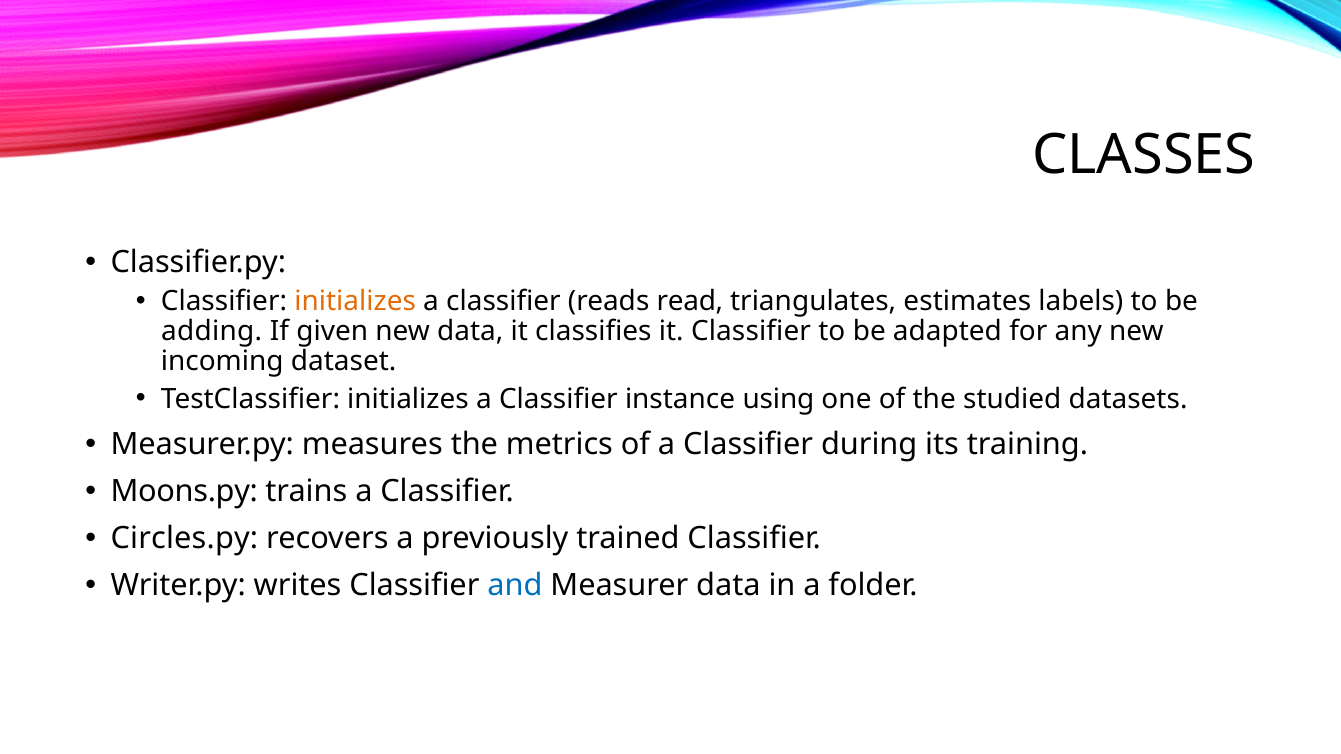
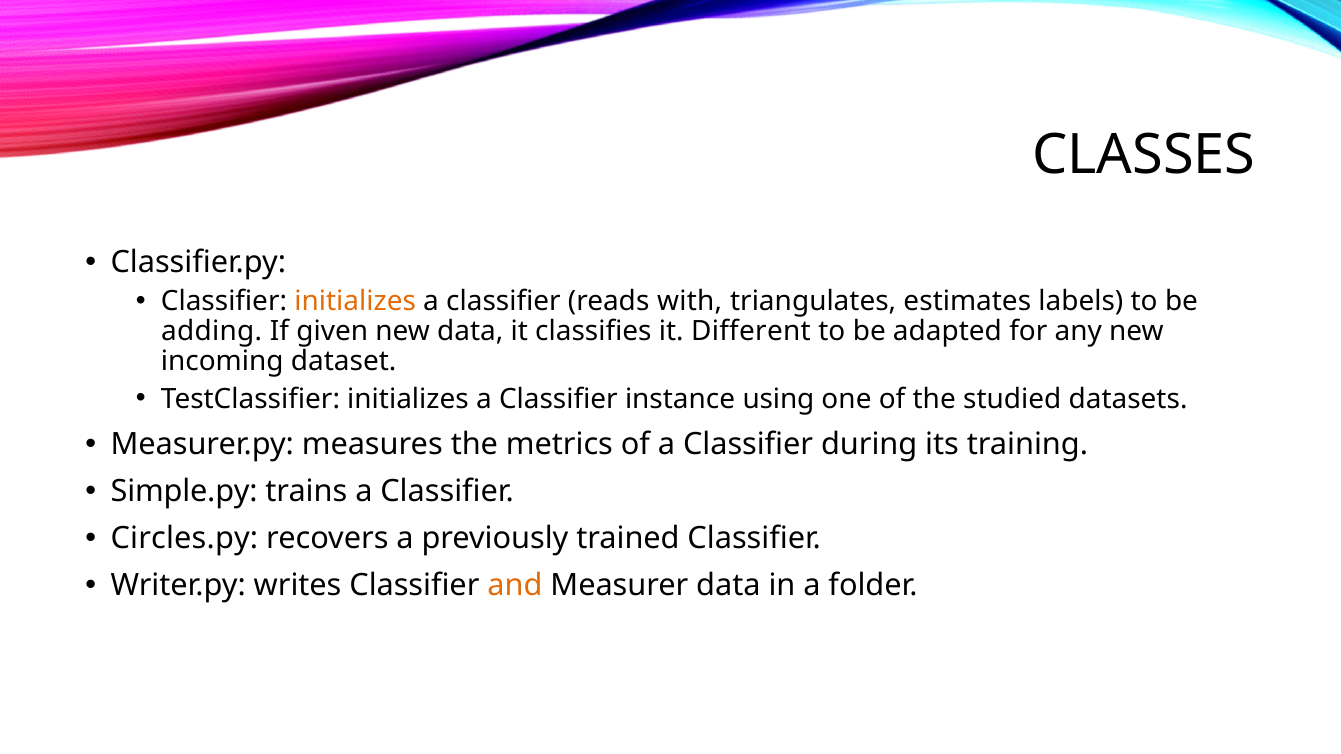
read: read -> with (690, 301)
it Classifier: Classifier -> Different (751, 332)
Moons.py: Moons.py -> Simple.py (184, 492)
and colour: blue -> orange (515, 586)
